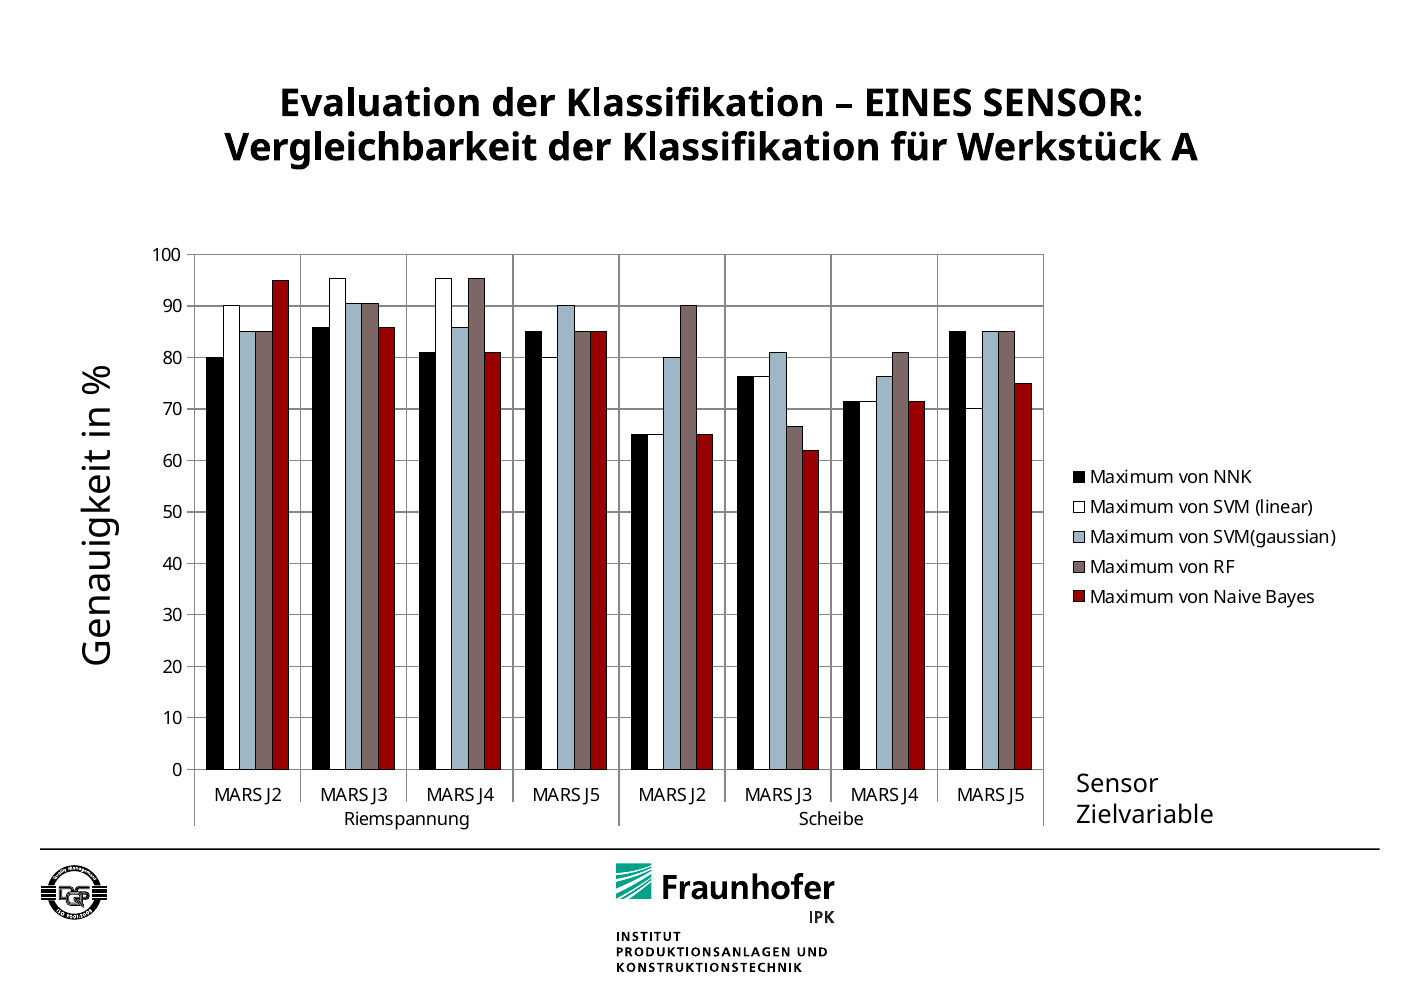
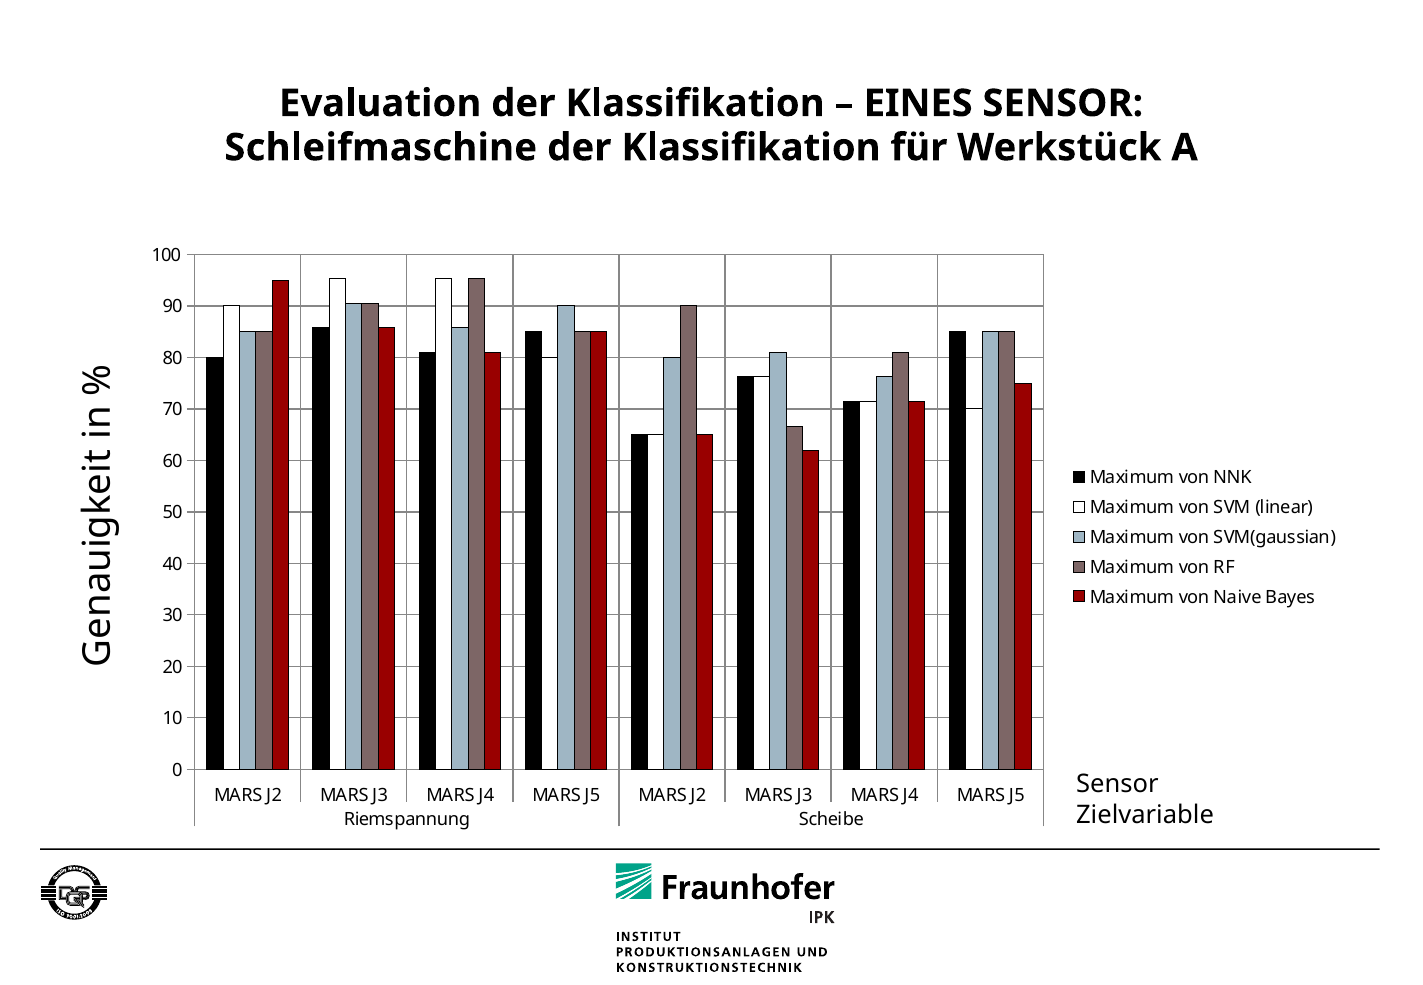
Vergleichbarkeit: Vergleichbarkeit -> Schleifmaschine (381, 148)
